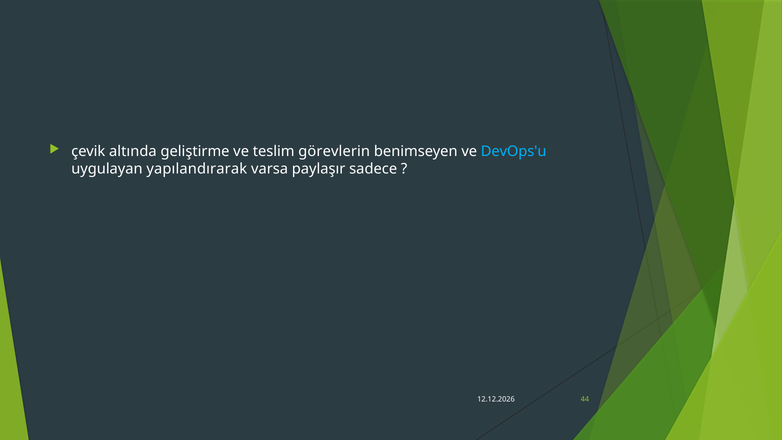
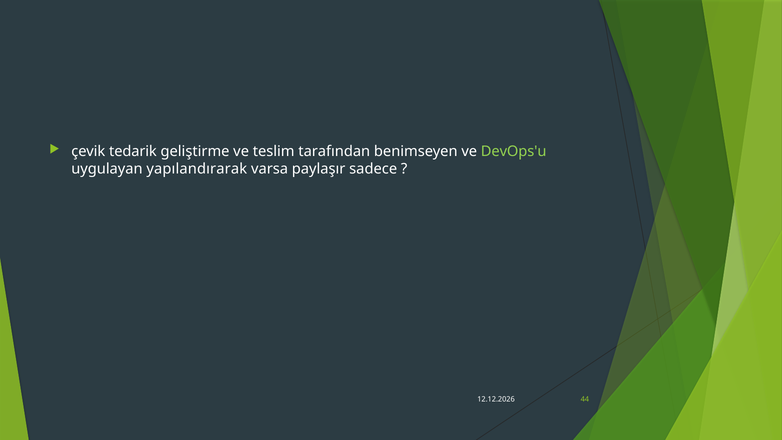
altında: altında -> tedarik (133, 151)
görevlerin: görevlerin -> tarafından (334, 151)
DevOps'u colour: light blue -> light green (514, 151)
